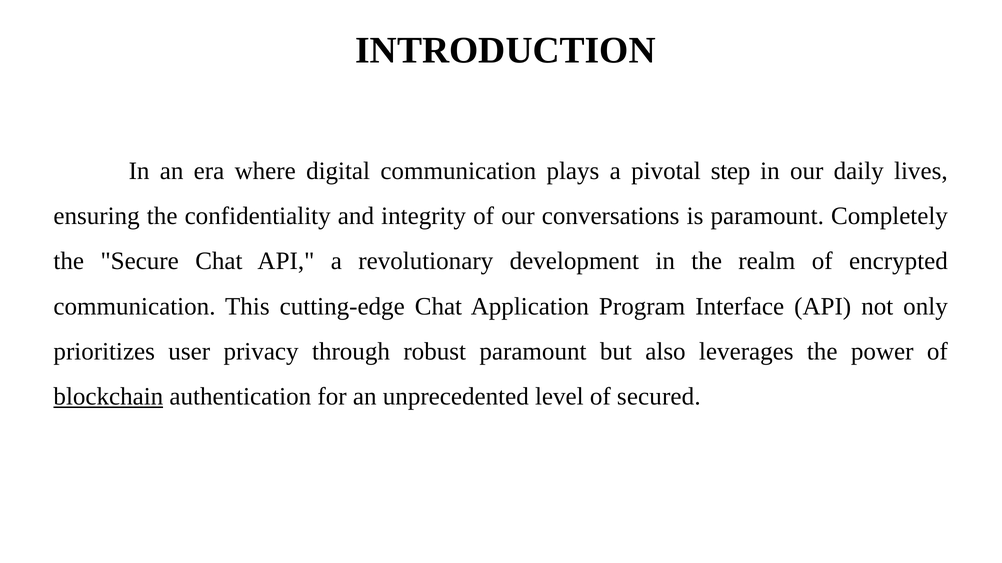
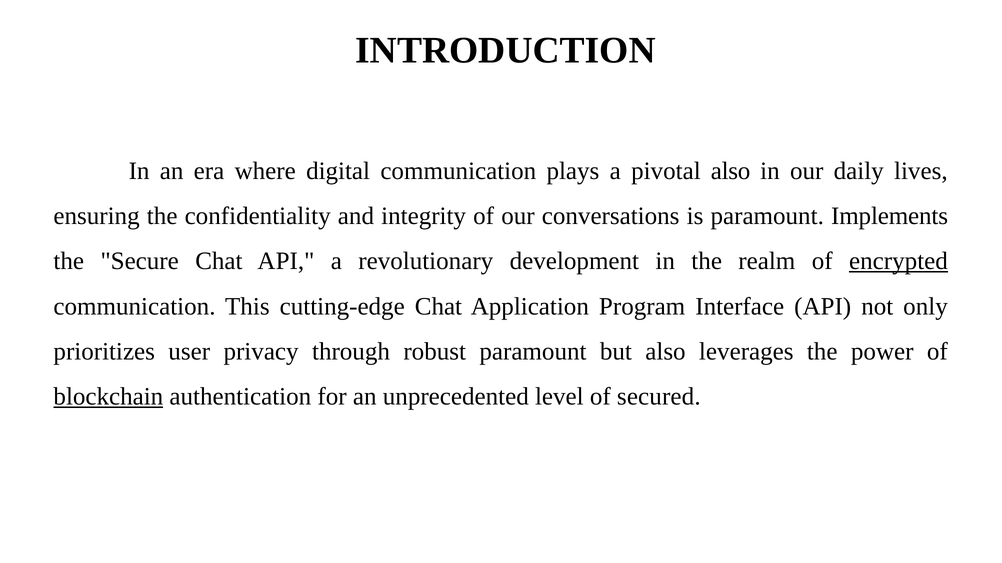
pivotal step: step -> also (731, 171)
Completely: Completely -> Implements (890, 216)
encrypted underline: none -> present (898, 261)
